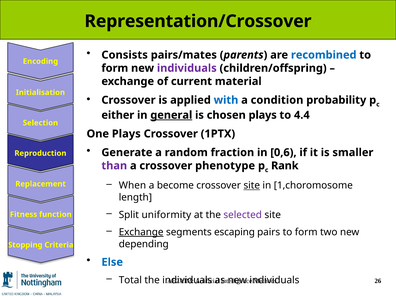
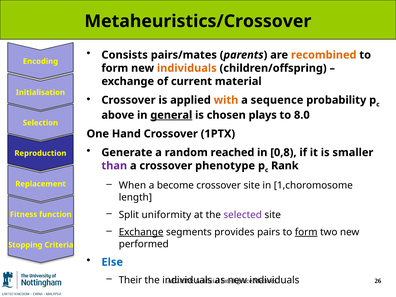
Representation/Crossover: Representation/Crossover -> Metaheuristics/Crossover (198, 21)
recombined colour: blue -> orange (324, 55)
individuals colour: purple -> orange (187, 68)
with colour: blue -> orange (226, 100)
condition: condition -> sequence (277, 100)
either: either -> above (118, 115)
4.4: 4.4 -> 8.0 (302, 115)
One Plays: Plays -> Hand (126, 134)
fraction: fraction -> reached (232, 152)
0,6: 0,6 -> 0,8 (283, 152)
site underline: present -> none (252, 185)
escaping: escaping -> provides (234, 232)
form underline: none -> present (306, 232)
depending: depending -> performed (144, 244)
Total: Total -> Their (130, 280)
